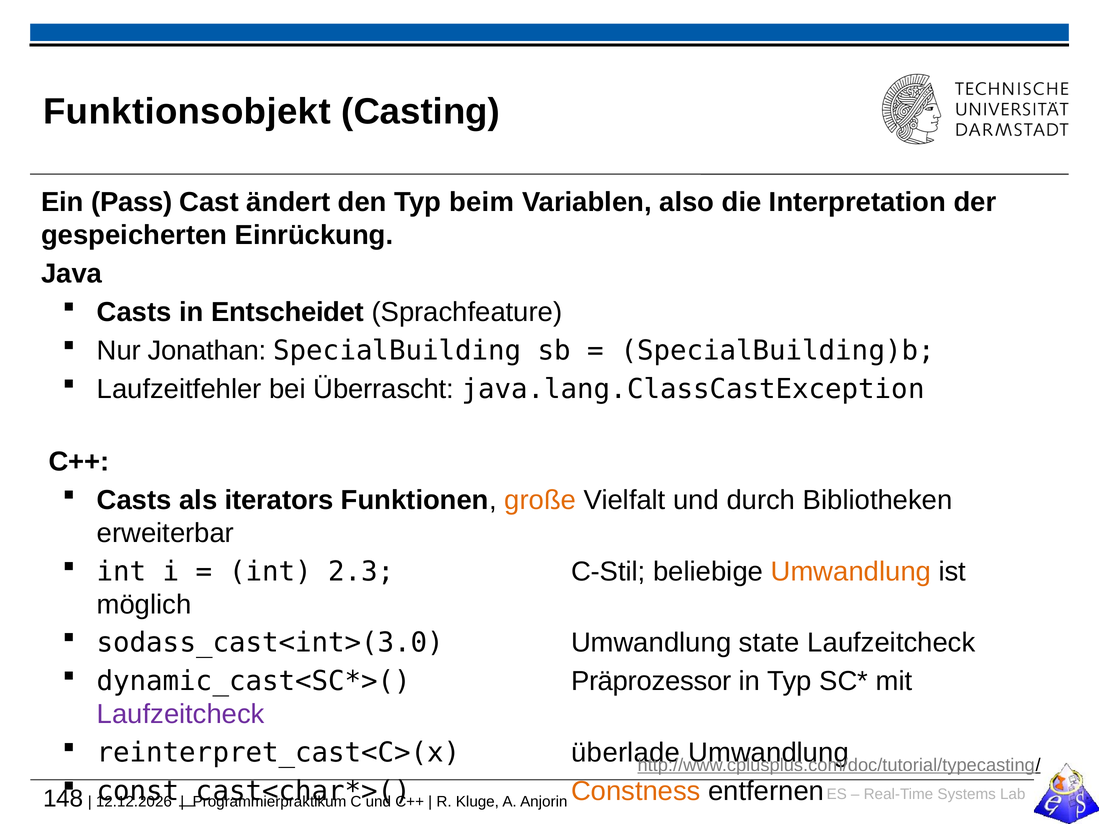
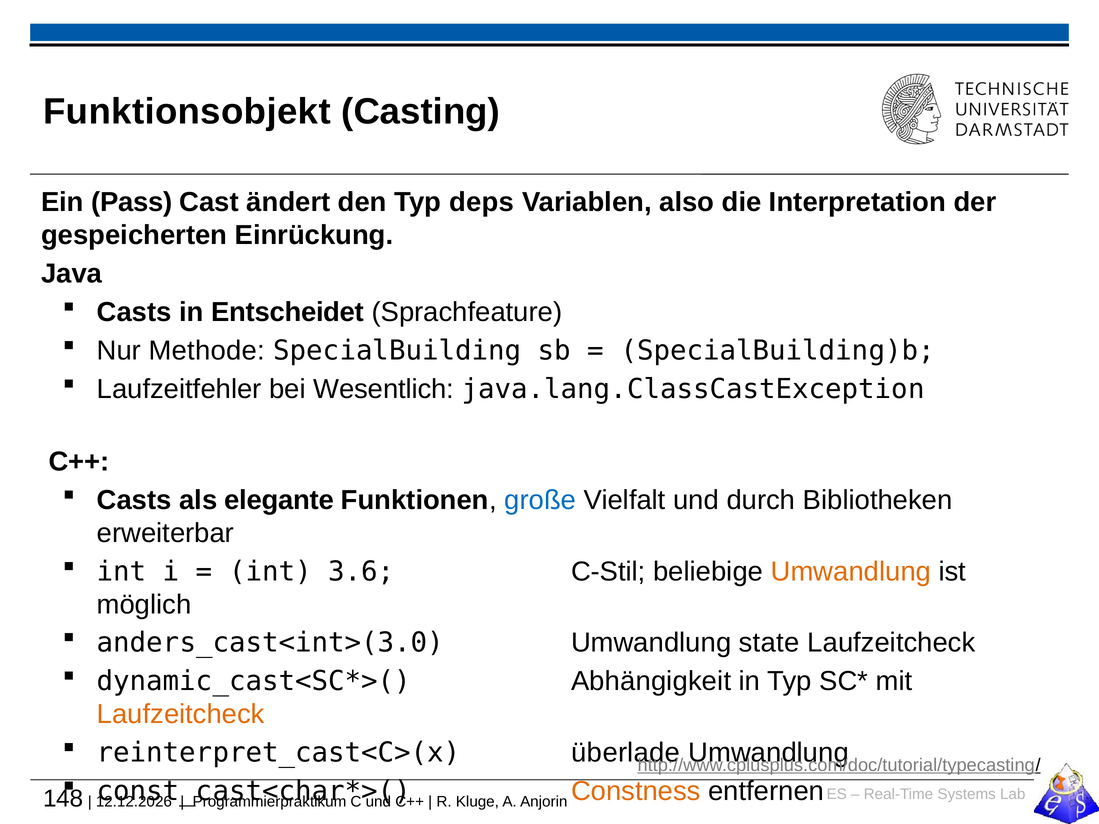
beim: beim -> deps (482, 202)
Jonathan: Jonathan -> Methode (207, 351)
Überrascht: Überrascht -> Wesentlich (384, 389)
iterators: iterators -> elegante (279, 500)
große colour: orange -> blue (540, 500)
2.3: 2.3 -> 3.6 (361, 572)
sodass_cast<int>(3.0: sodass_cast<int>(3.0 -> anders_cast<int>(3.0 (270, 643)
Präprozessor: Präprozessor -> Abhängigkeit (651, 682)
Laufzeitcheck colour: purple -> orange (181, 715)
